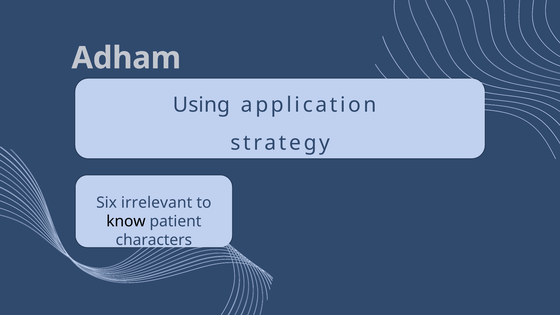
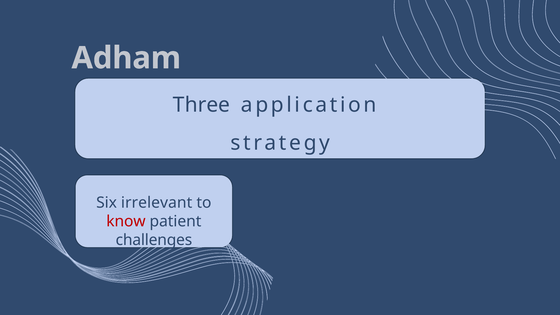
Using: Using -> Three (202, 105)
know colour: black -> red (126, 221)
characters: characters -> challenges (154, 240)
